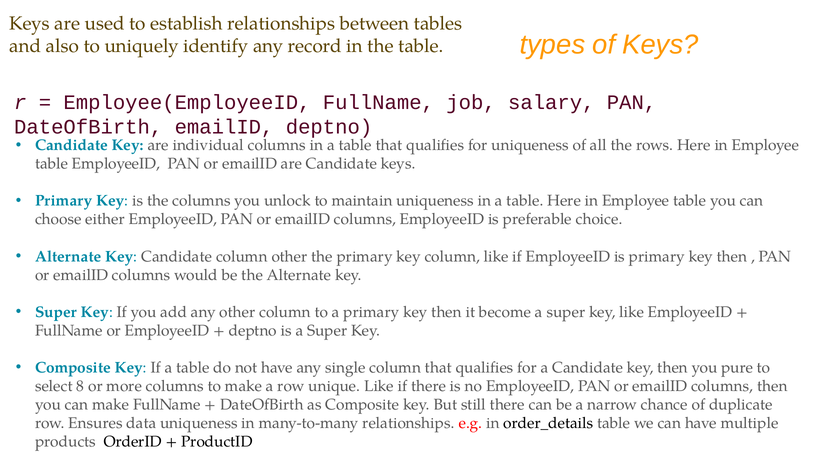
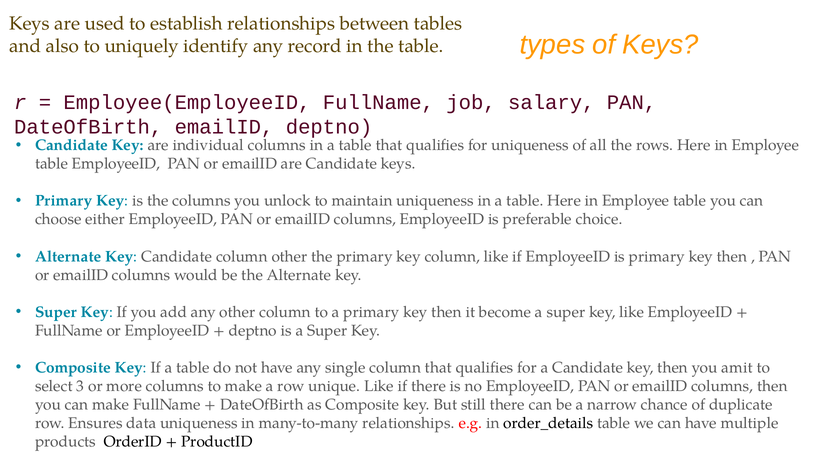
pure: pure -> amit (737, 367)
8: 8 -> 3 (80, 386)
